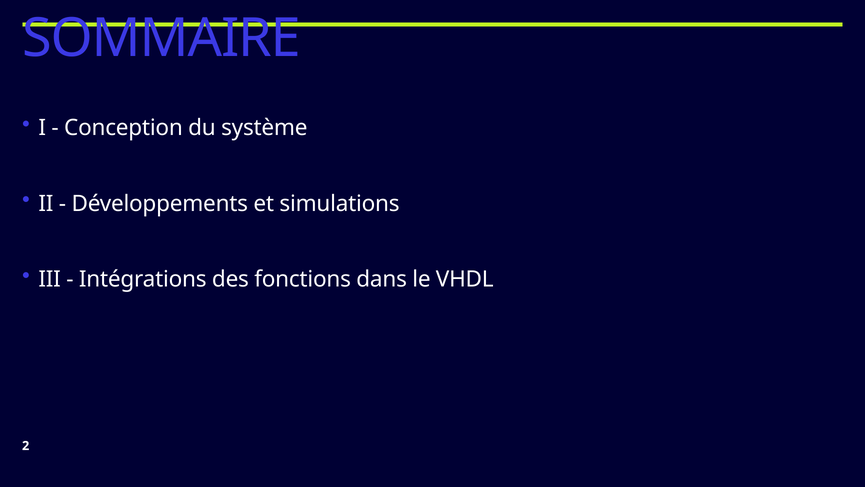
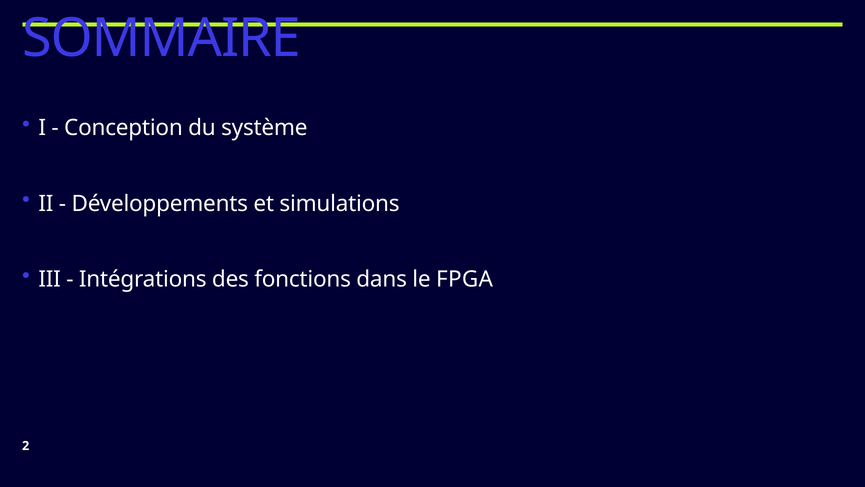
VHDL: VHDL -> FPGA (465, 279)
